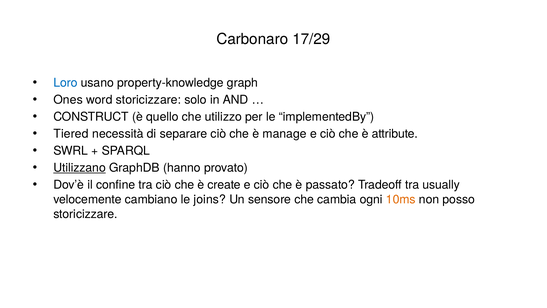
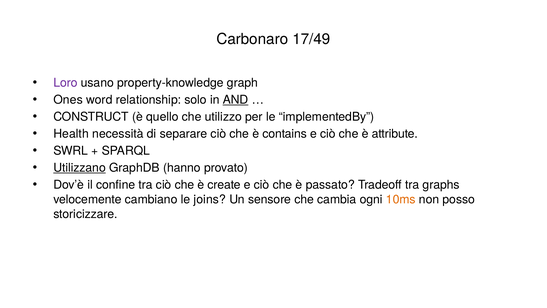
17/29: 17/29 -> 17/49 (311, 39)
Loro colour: blue -> purple (65, 83)
word storicizzare: storicizzare -> relationship (148, 100)
AND underline: none -> present (236, 100)
Tiered: Tiered -> Health (71, 134)
manage: manage -> contains (285, 134)
usually: usually -> graphs (441, 185)
